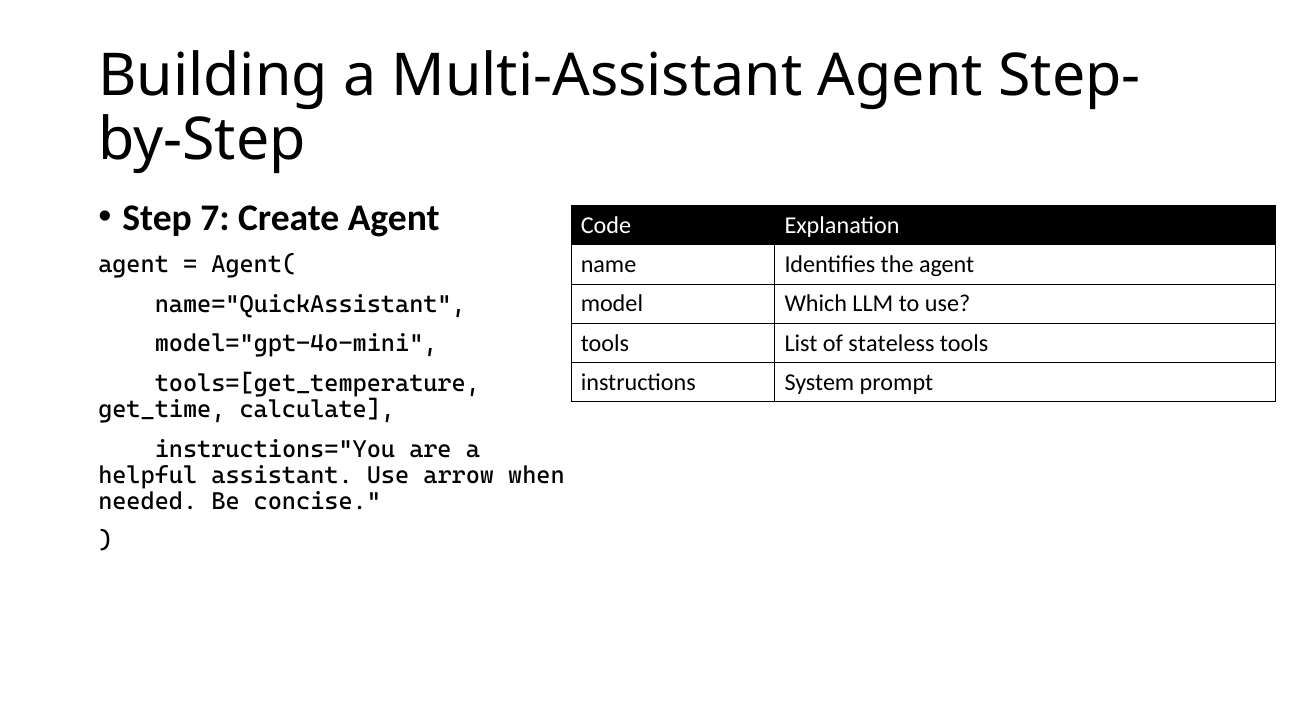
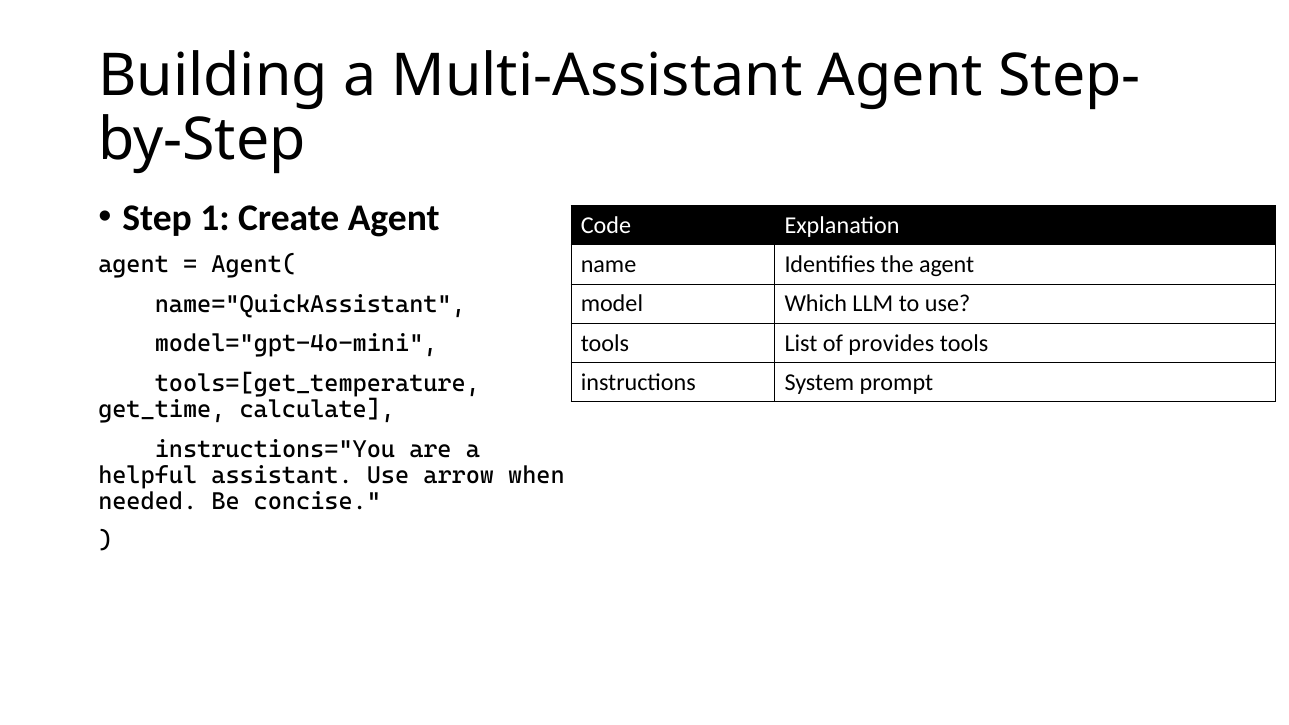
7: 7 -> 1 (215, 218)
stateless: stateless -> provides (891, 343)
